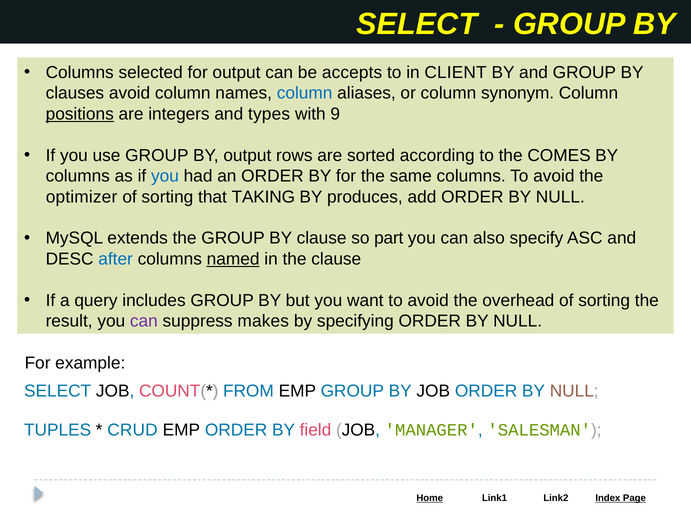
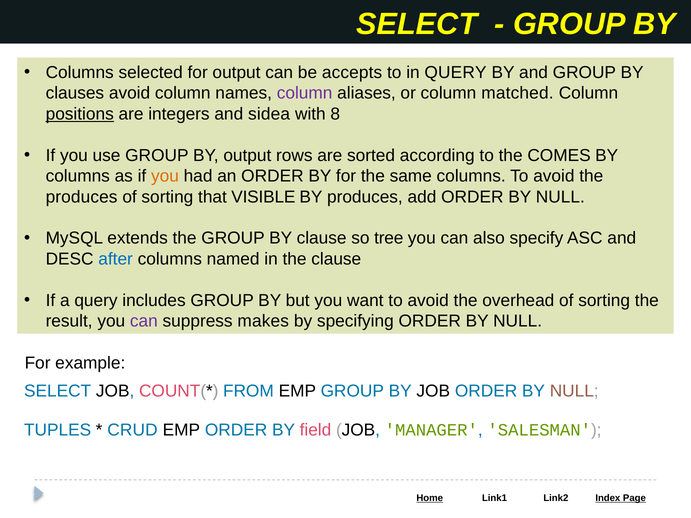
in CLIENT: CLIENT -> QUERY (456, 73)
column colour: blue -> purple (305, 93)
synonym: synonym -> matched (517, 93)
types: types -> sidea (269, 114)
9: 9 -> 8 (335, 114)
you colour: blue -> orange (165, 176)
optimizer: optimizer -> produces (82, 197)
TAKING: TAKING -> VISIBLE (263, 197)
part: part -> tree (389, 238)
named underline: present -> none (233, 259)
